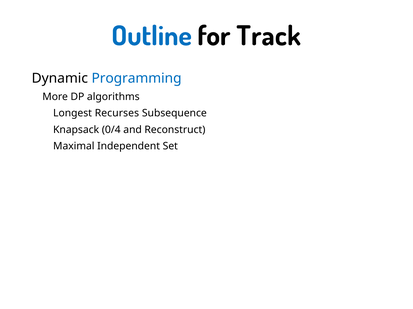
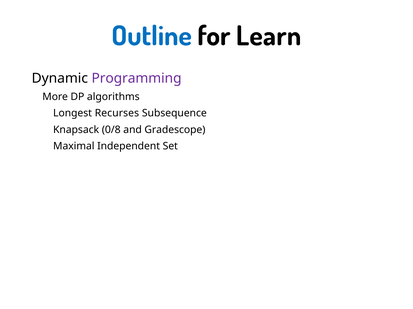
Track: Track -> Learn (269, 36)
Programming colour: blue -> purple (137, 79)
0/4: 0/4 -> 0/8 (111, 130)
Reconstruct: Reconstruct -> Gradescope (175, 130)
